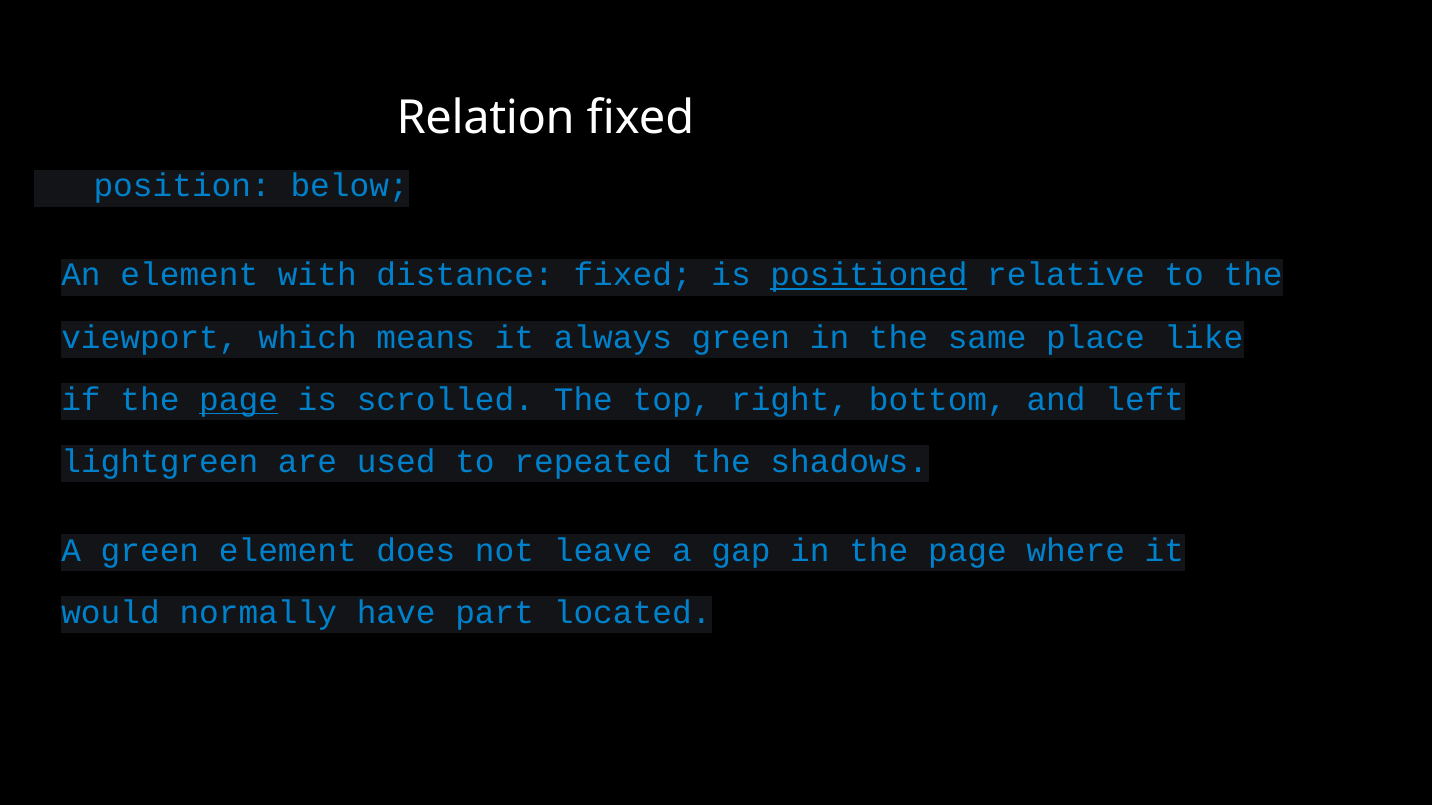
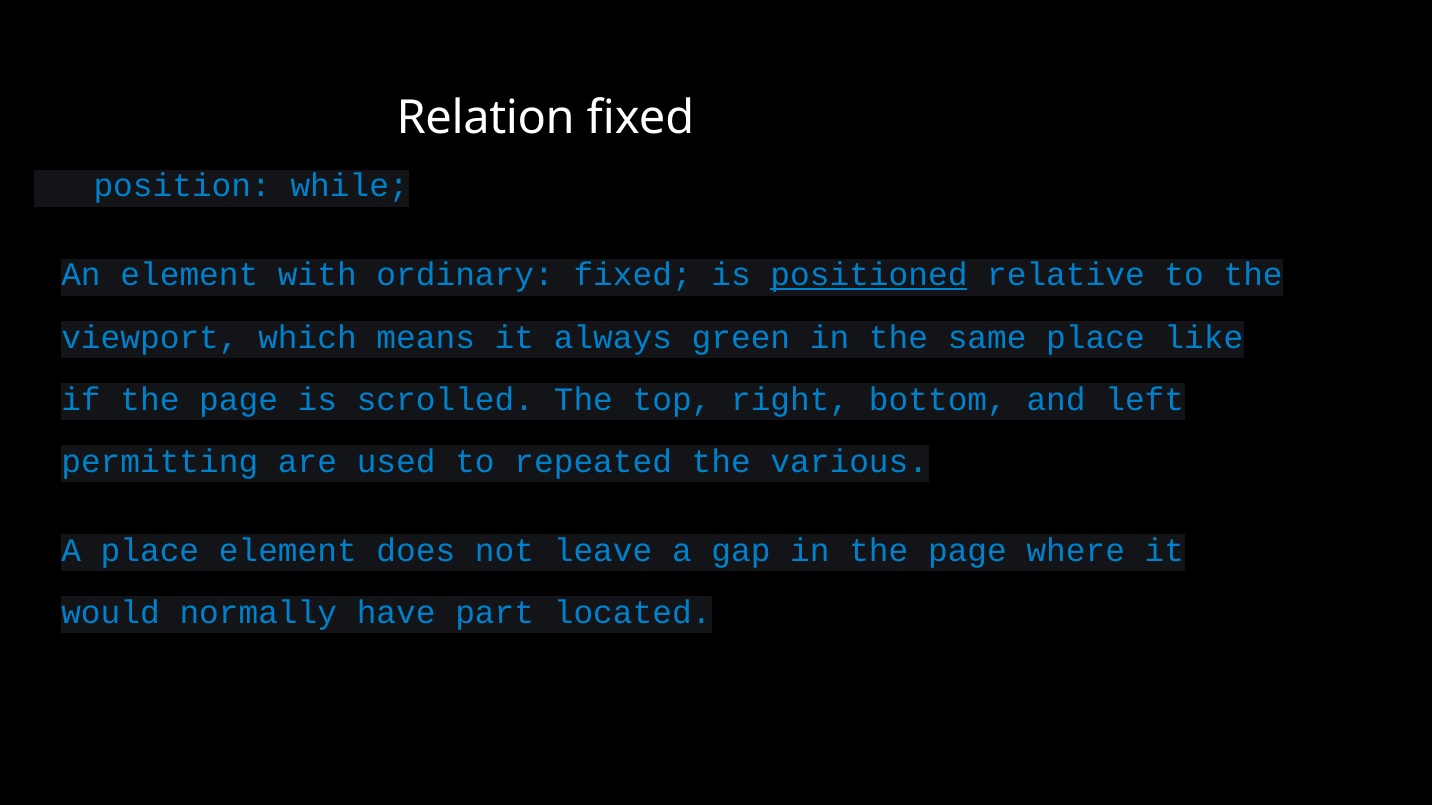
below: below -> while (350, 186)
distance: distance -> ordinary (465, 275)
page underline: present -> none (239, 400)
lightgreen: lightgreen -> permitting (160, 462)
shadows: shadows -> various (849, 462)
A green: green -> place (150, 551)
